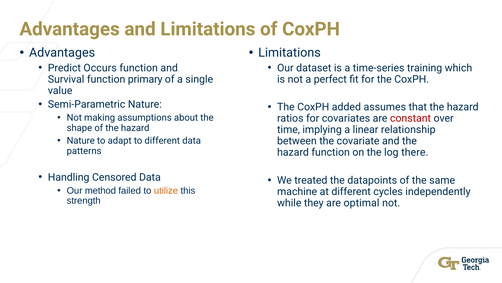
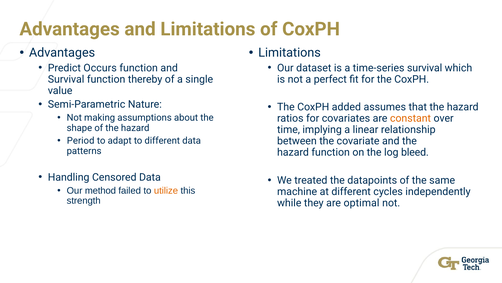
time-series training: training -> survival (425, 68)
primary: primary -> thereby (145, 79)
constant colour: red -> orange (411, 118)
Nature: Nature -> Period (81, 141)
there: there -> bleed (415, 152)
